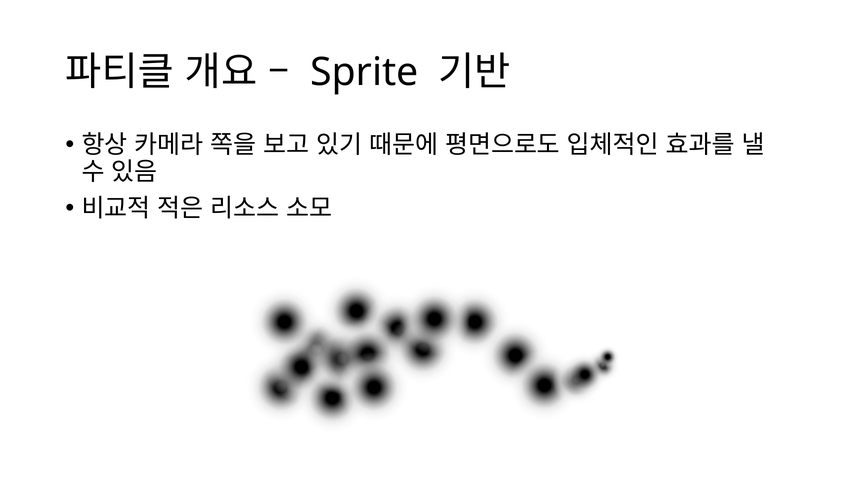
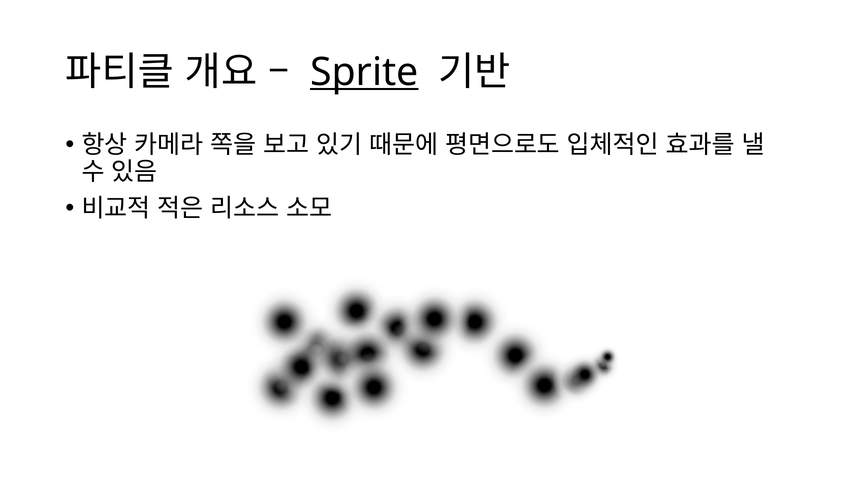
Sprite underline: none -> present (364, 72)
